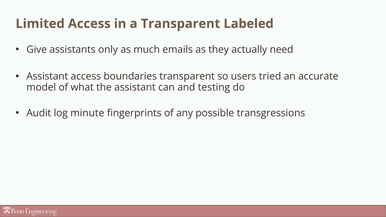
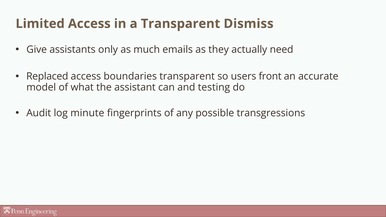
Labeled: Labeled -> Dismiss (249, 24)
Assistant: Assistant -> Replaced (47, 76)
tried: tried -> front (270, 76)
